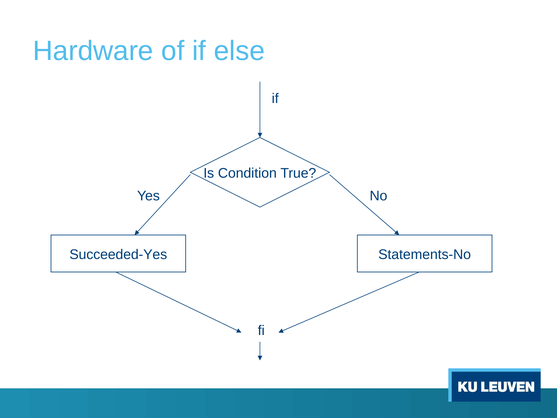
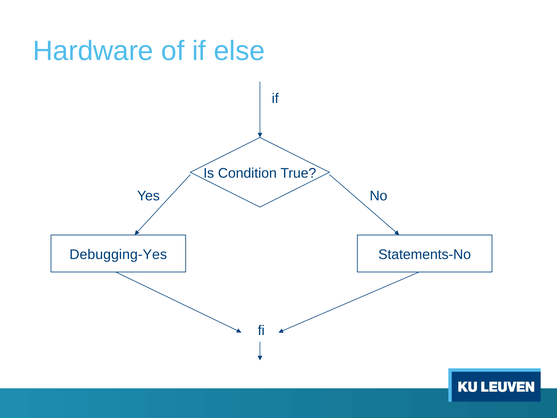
Succeeded-Yes: Succeeded-Yes -> Debugging-Yes (118, 254)
